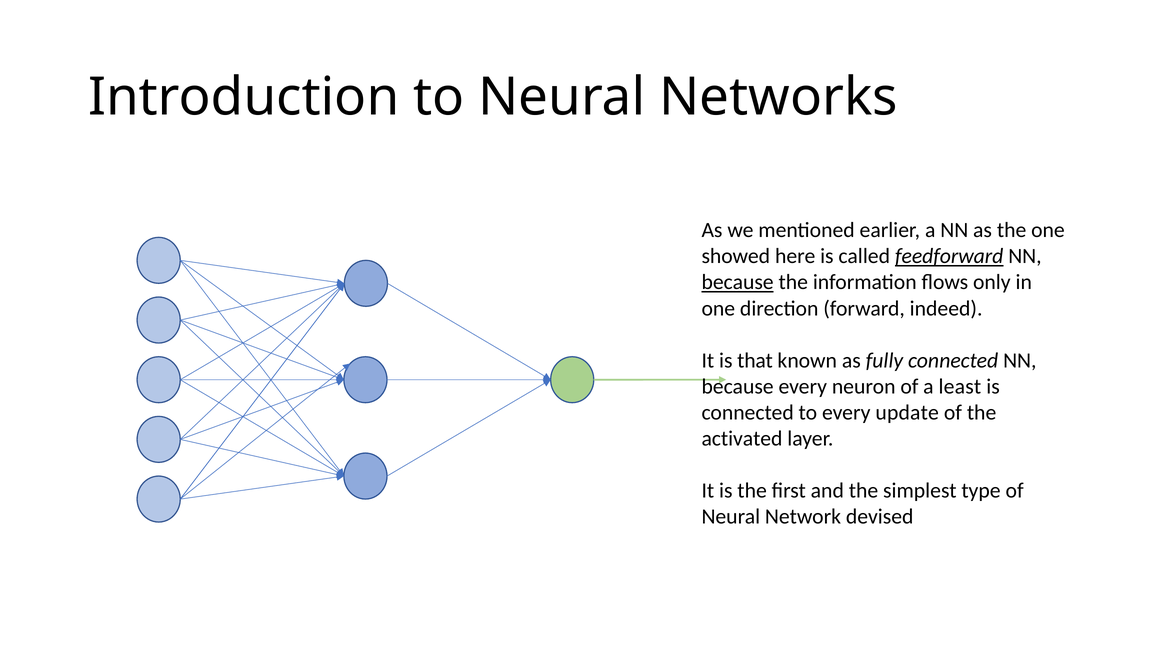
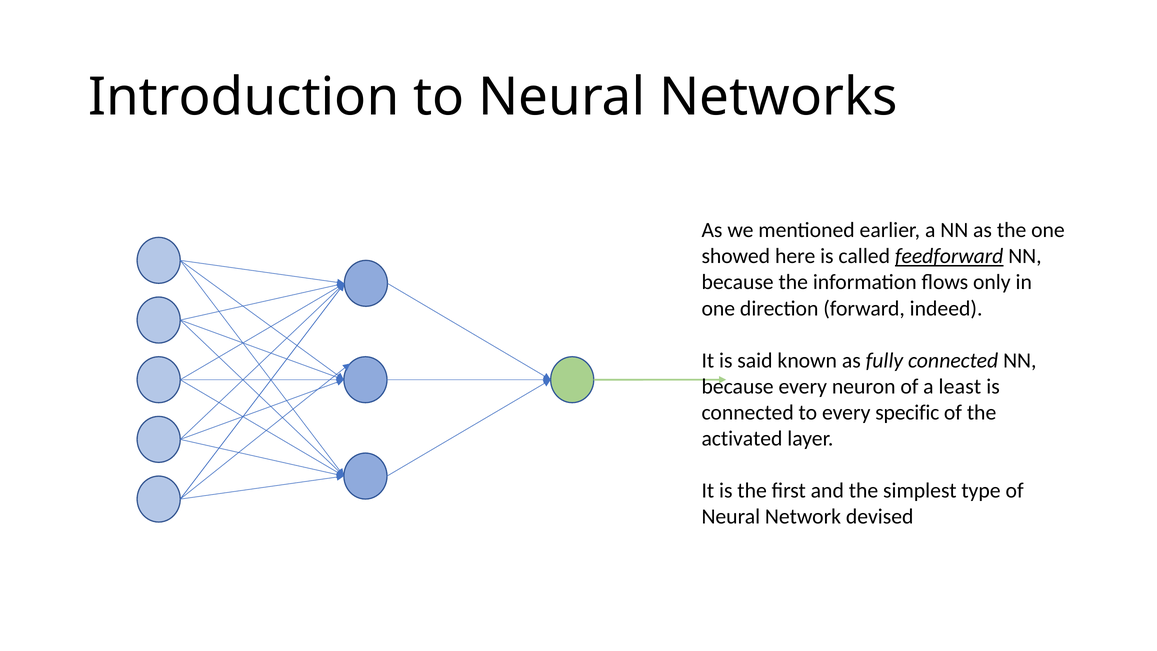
because underline: present -> none (738, 282)
that: that -> said (755, 360)
update: update -> specific (907, 412)
